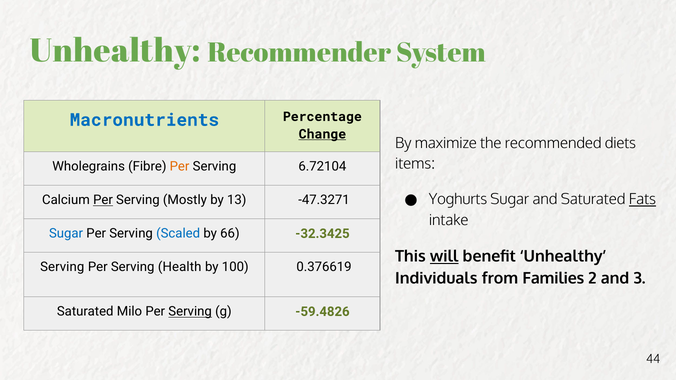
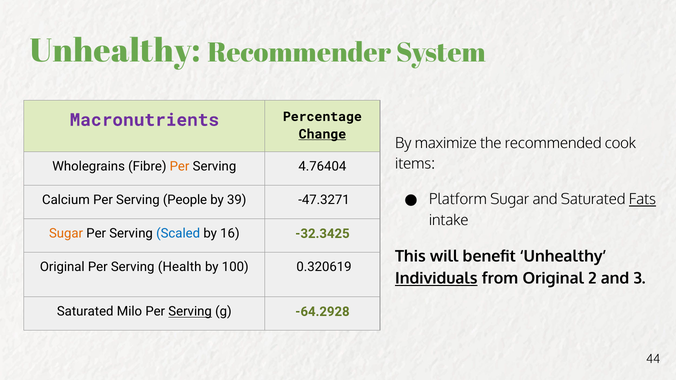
Macronutrients colour: blue -> purple (144, 120)
diets: diets -> cook (620, 143)
6.72104: 6.72104 -> 4.76404 (322, 167)
Yoghurts: Yoghurts -> Platform (458, 200)
Per underline: present -> none (103, 200)
Mostly: Mostly -> People (185, 200)
13: 13 -> 39 (237, 200)
Sugar colour: blue -> orange (66, 234)
66: 66 -> 16 (230, 234)
will underline: present -> none (444, 257)
Serving: Serving -> Original (62, 267)
0.376619: 0.376619 -> 0.320619 (324, 267)
Individuals underline: none -> present (436, 279)
from Families: Families -> Original (553, 279)
-59.4826: -59.4826 -> -64.2928 (322, 312)
